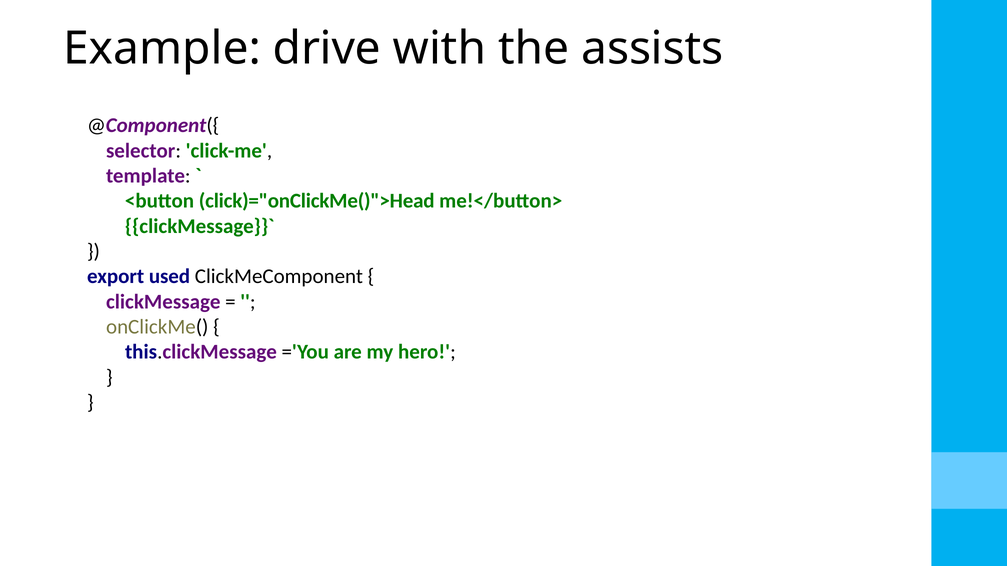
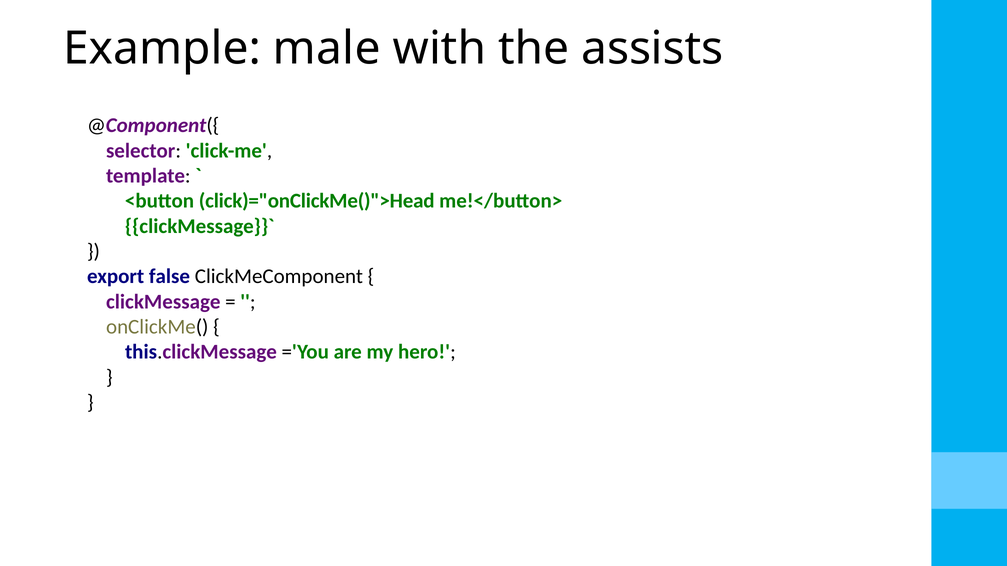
drive: drive -> male (327, 48)
used: used -> false (169, 277)
